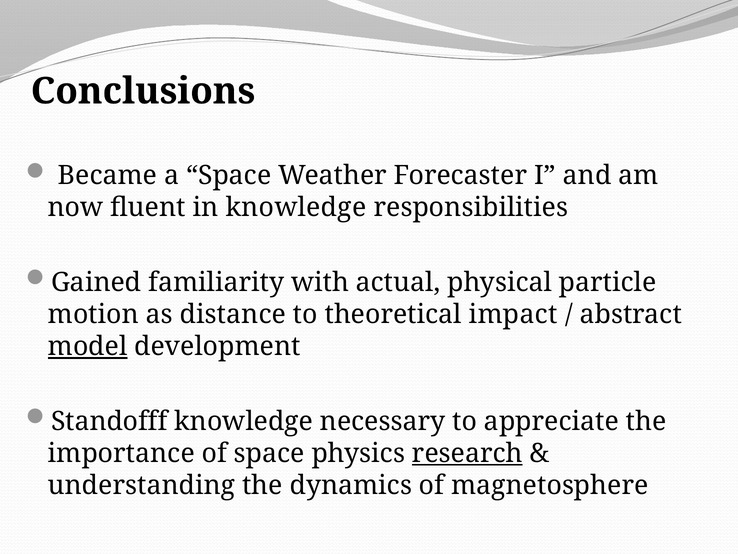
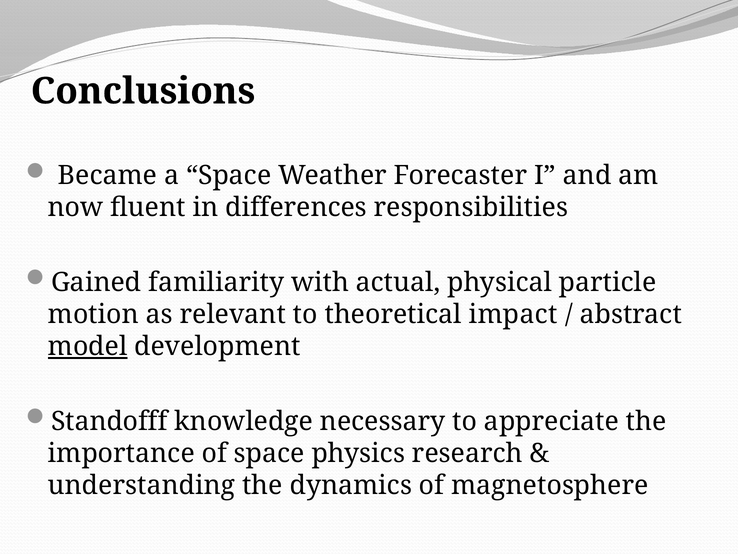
in knowledge: knowledge -> differences (296, 207)
distance: distance -> relevant (233, 314)
research underline: present -> none (467, 453)
